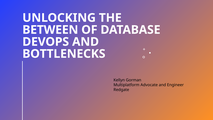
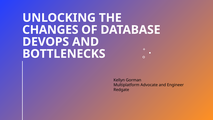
BETWEEN: BETWEEN -> CHANGES (50, 30)
